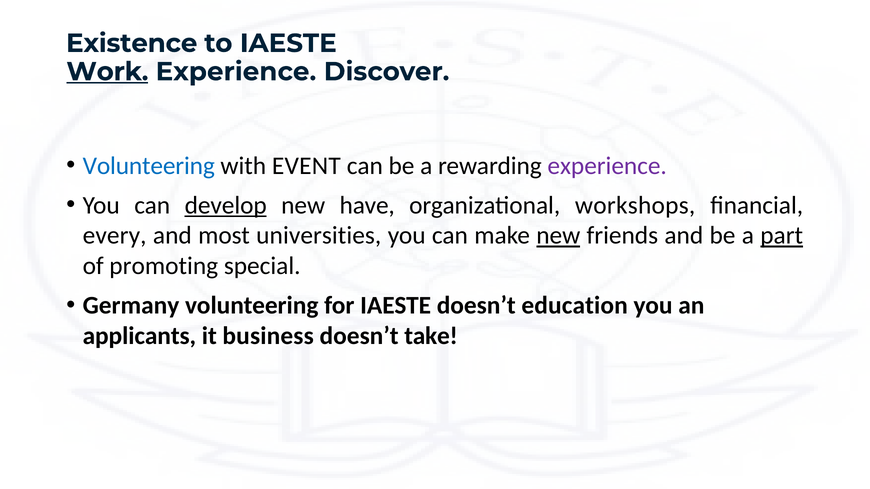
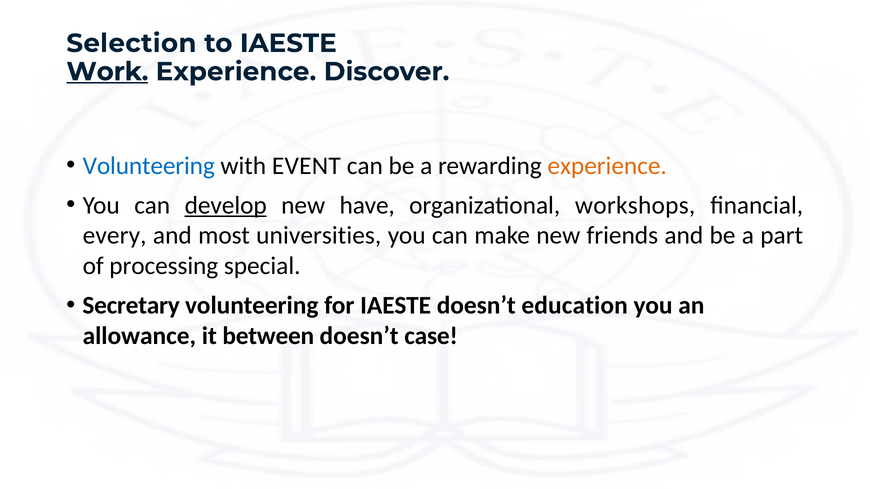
Existence: Existence -> Selection (131, 43)
experience colour: purple -> orange (607, 166)
new underline: present -> none (558, 236)
part underline: present -> none (782, 236)
promoting: promoting -> processing (164, 266)
Germany: Germany -> Secretary (131, 306)
applicants: applicants -> allowance (139, 336)
business: business -> between (268, 336)
take: take -> case (431, 336)
